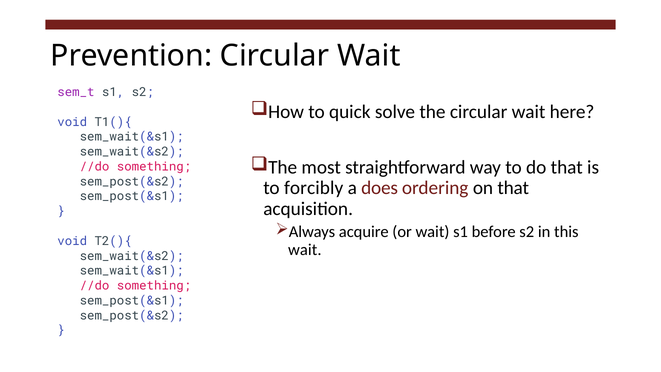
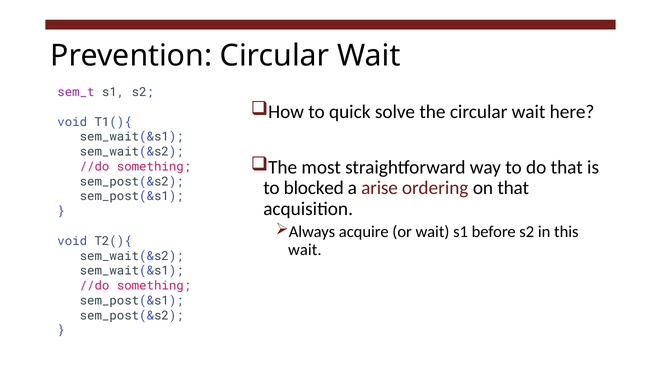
forcibly: forcibly -> blocked (314, 188)
does: does -> arise (380, 188)
